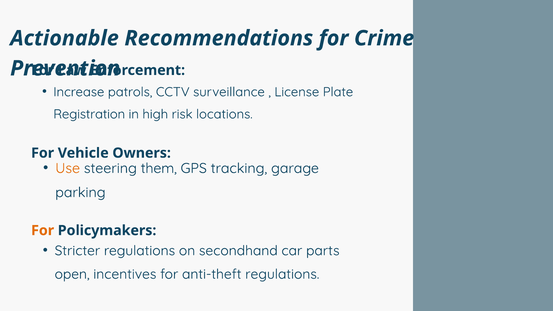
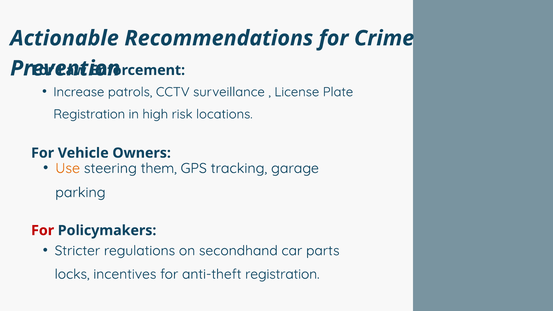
For colour: orange -> red (43, 231)
open: open -> locks (72, 274)
anti-theft regulations: regulations -> registration (282, 274)
